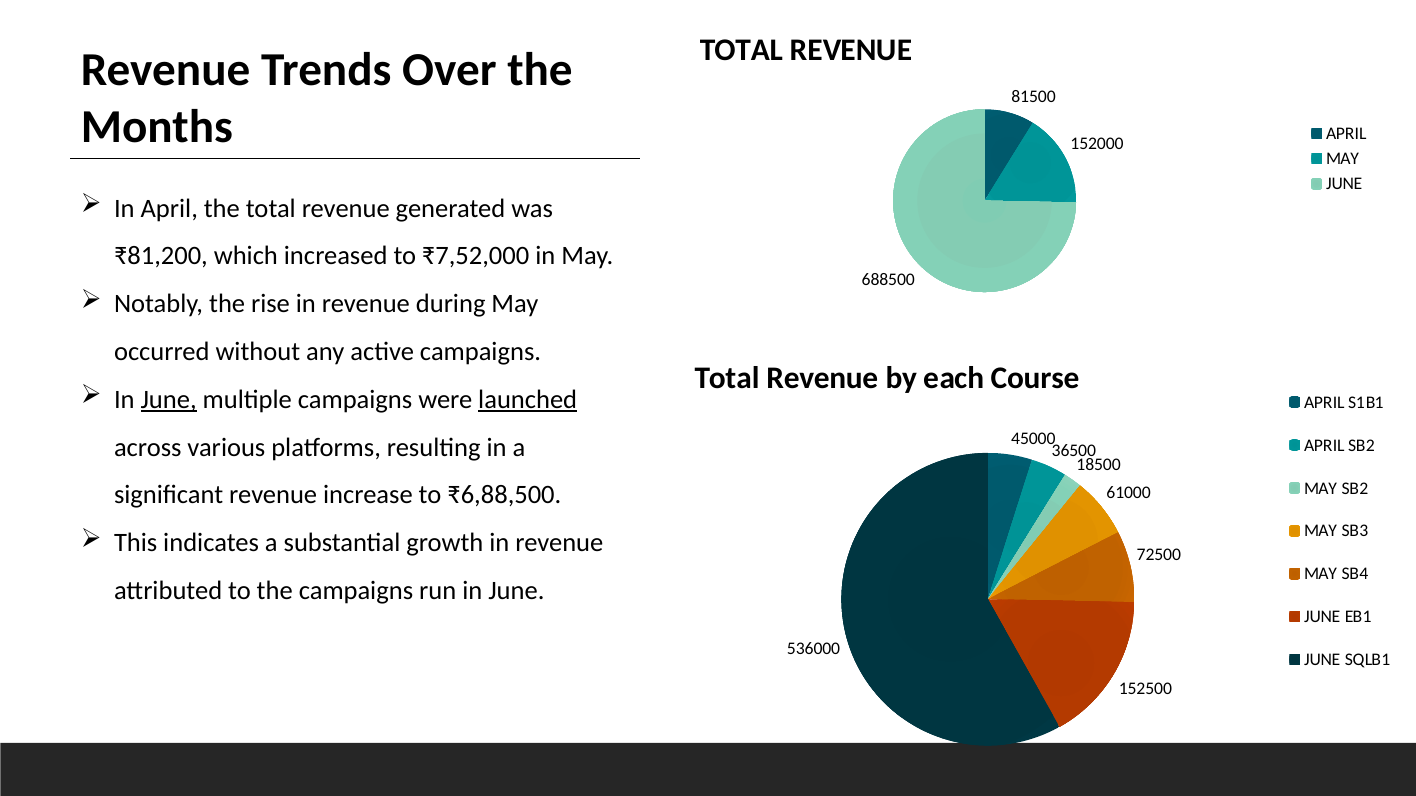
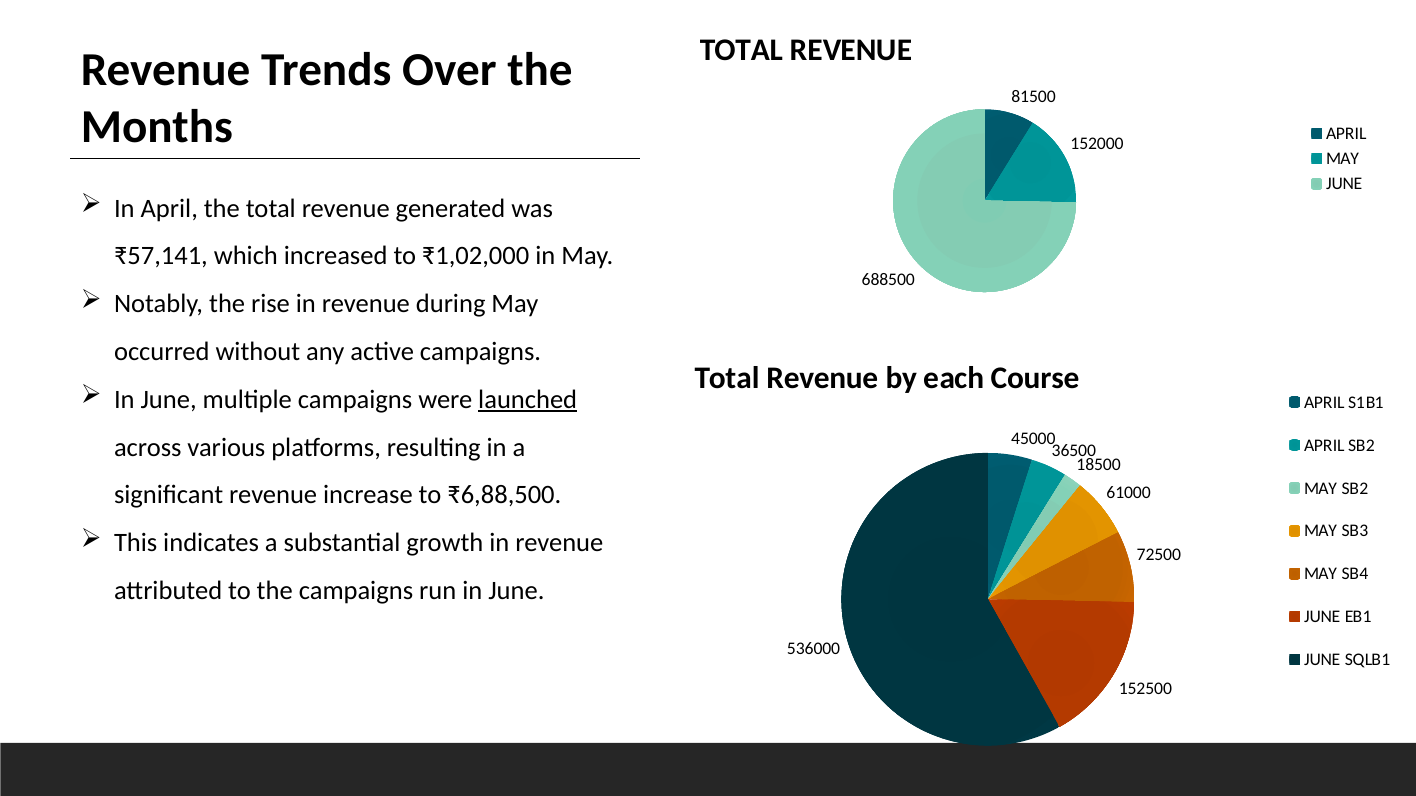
₹81,200: ₹81,200 -> ₹57,141 (161, 256)
₹7,52,000: ₹7,52,000 -> ₹1,02,000 (476, 256)
June underline: present -> none (169, 400)
